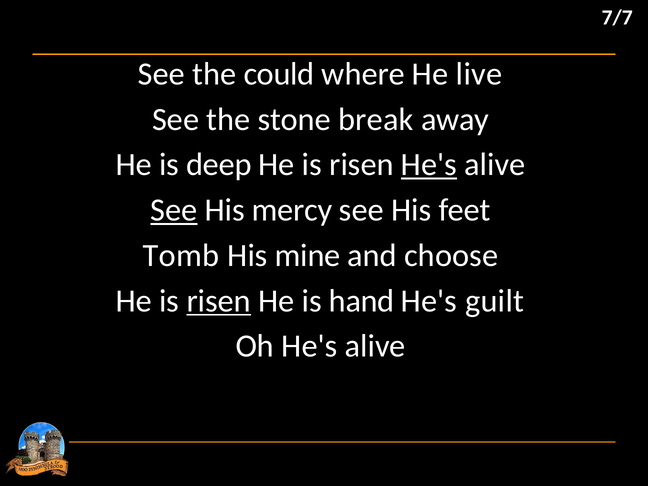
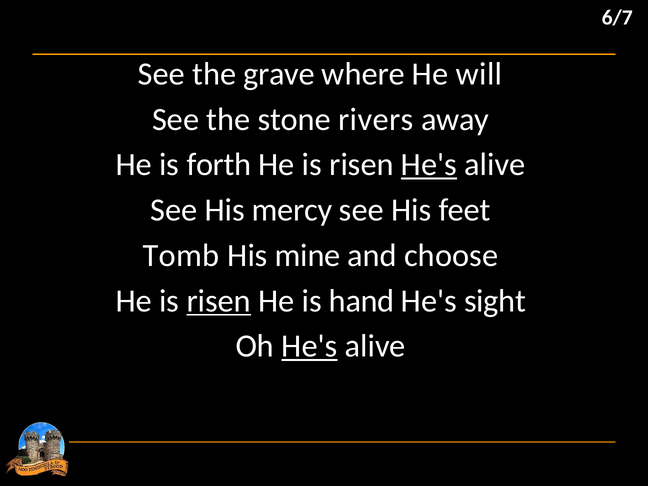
7/7: 7/7 -> 6/7 (617, 18)
could: could -> grave (279, 74)
live: live -> will (479, 74)
break: break -> rivers (376, 119)
deep: deep -> forth (219, 165)
See underline: present -> none (174, 210)
guilt: guilt -> sight (495, 301)
He's underline: none -> present (309, 346)
